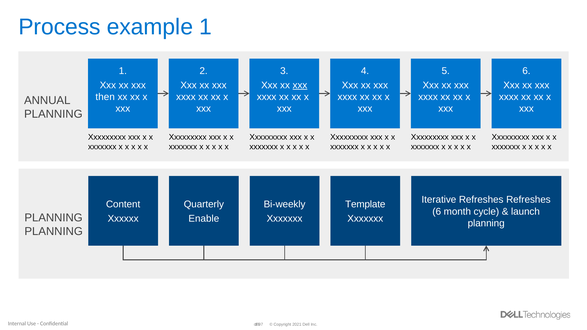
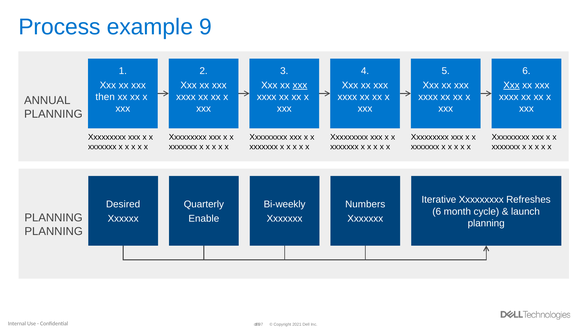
example 1: 1 -> 9 (206, 27)
Xxx underline: none -> present (511, 85)
Iterative Refreshes: Refreshes -> Xxxxxxxxx (481, 200)
Content: Content -> Desired (123, 205)
Template: Template -> Numbers (365, 205)
